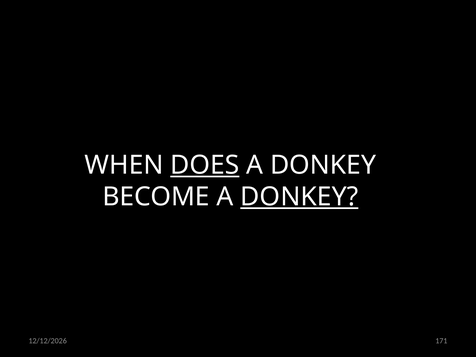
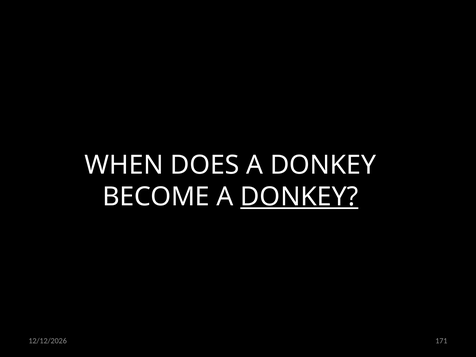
DOES underline: present -> none (205, 165)
